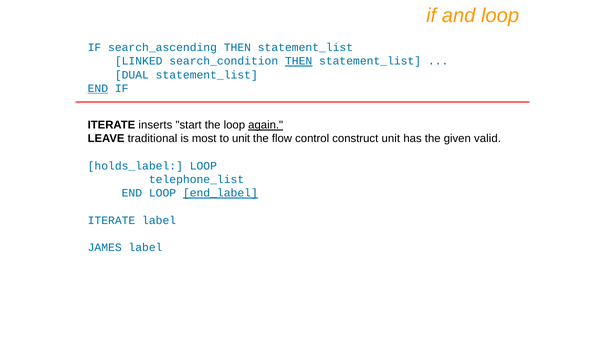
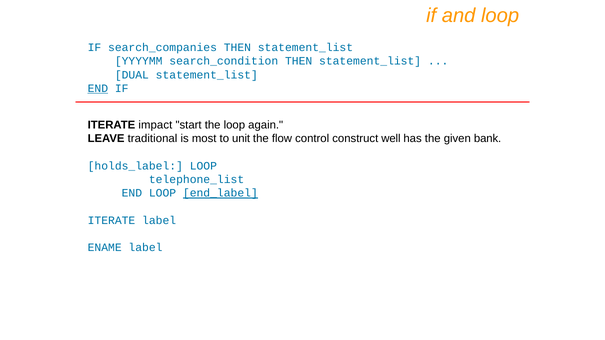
search_ascending: search_ascending -> search_companies (163, 48)
LINKED: LINKED -> YYYYMM (139, 61)
THEN underline: present -> none (299, 61)
inserts: inserts -> impact (155, 125)
again underline: present -> none (266, 125)
construct unit: unit -> well (391, 139)
valid: valid -> bank (488, 139)
JAMES: JAMES -> ENAME (105, 248)
